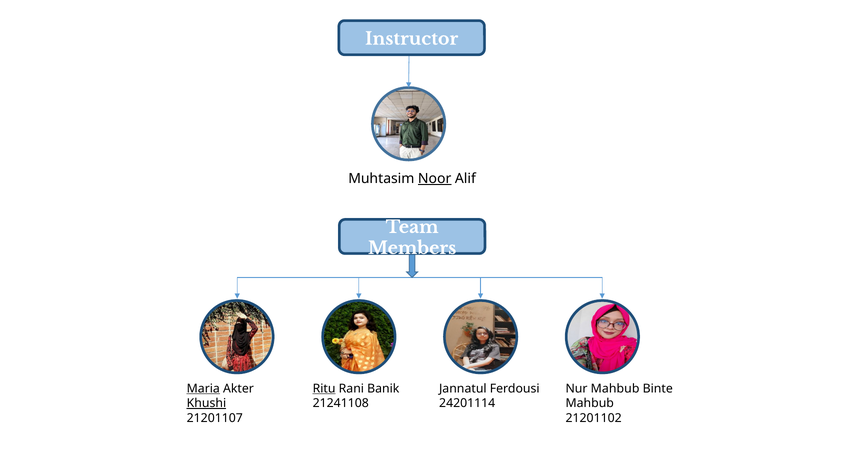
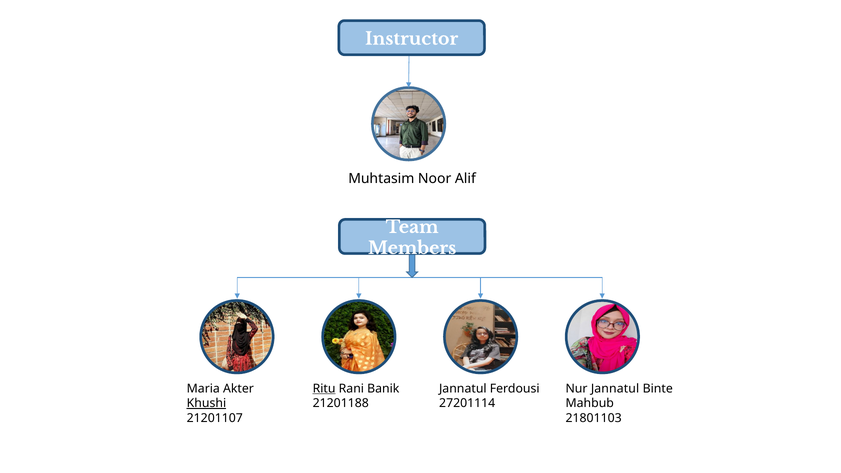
Noor underline: present -> none (435, 179)
Maria underline: present -> none (203, 389)
Nur Mahbub: Mahbub -> Jannatul (615, 389)
21241108: 21241108 -> 21201188 (341, 403)
24201114: 24201114 -> 27201114 (467, 403)
21201102: 21201102 -> 21801103 (594, 418)
